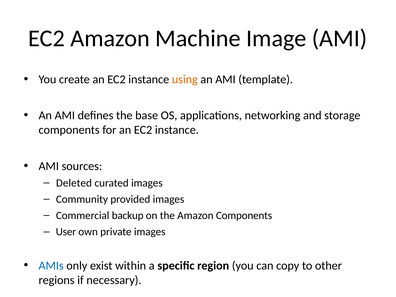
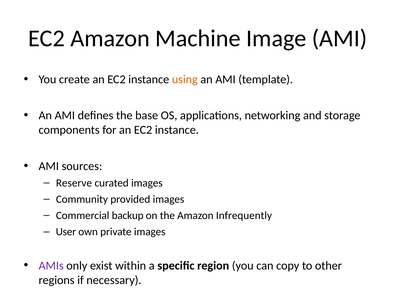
Deleted: Deleted -> Reserve (74, 183)
Amazon Components: Components -> Infrequently (244, 216)
AMIs colour: blue -> purple (51, 266)
